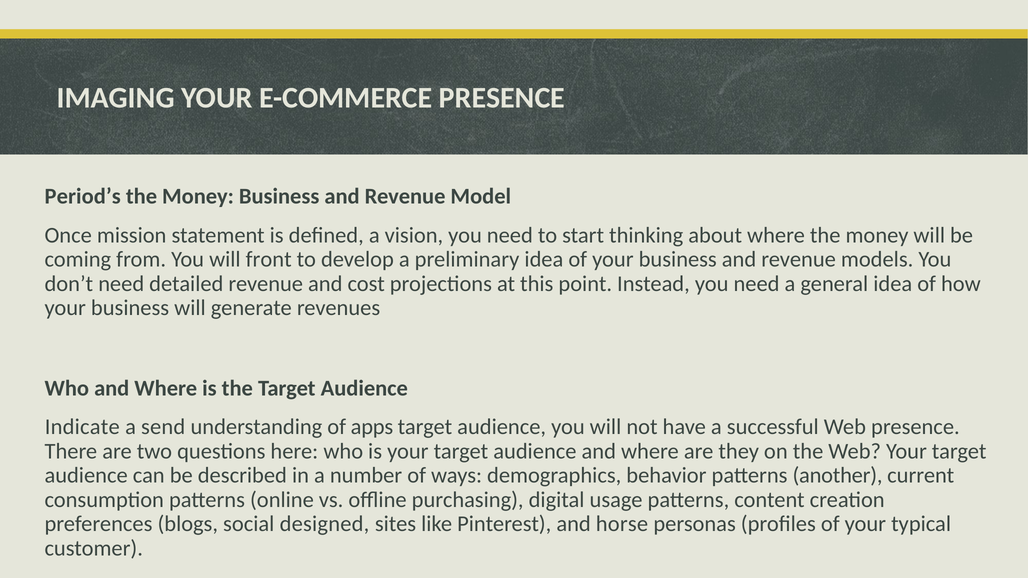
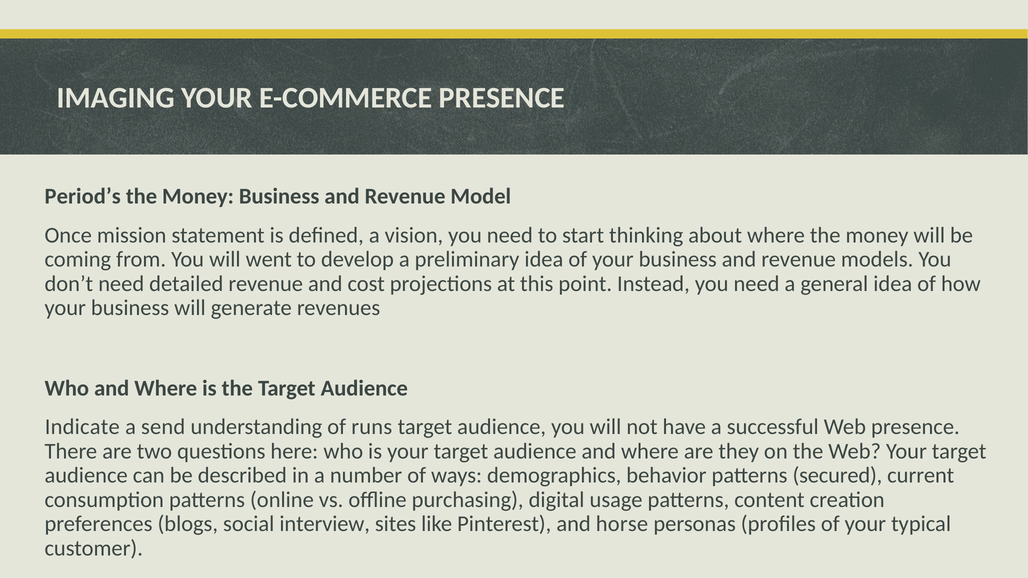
front: front -> went (269, 260)
apps: apps -> runs (372, 427)
another: another -> secured (837, 476)
designed: designed -> interview (325, 524)
